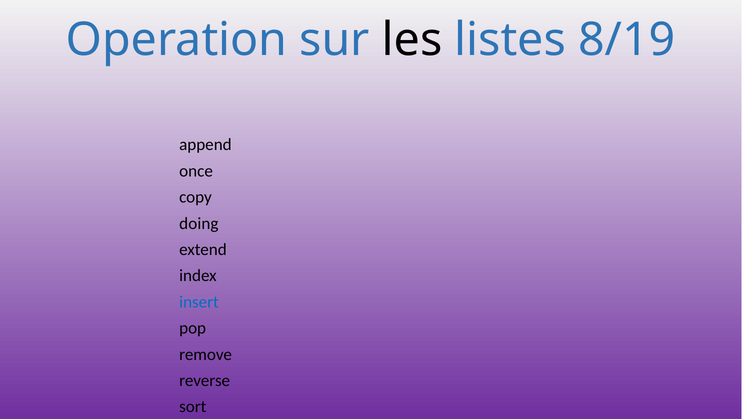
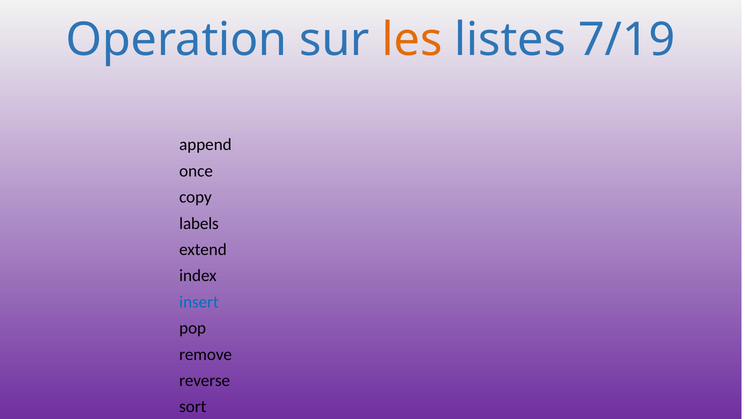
les colour: black -> orange (412, 40)
8/19: 8/19 -> 7/19 (627, 40)
doing: doing -> labels (199, 223)
